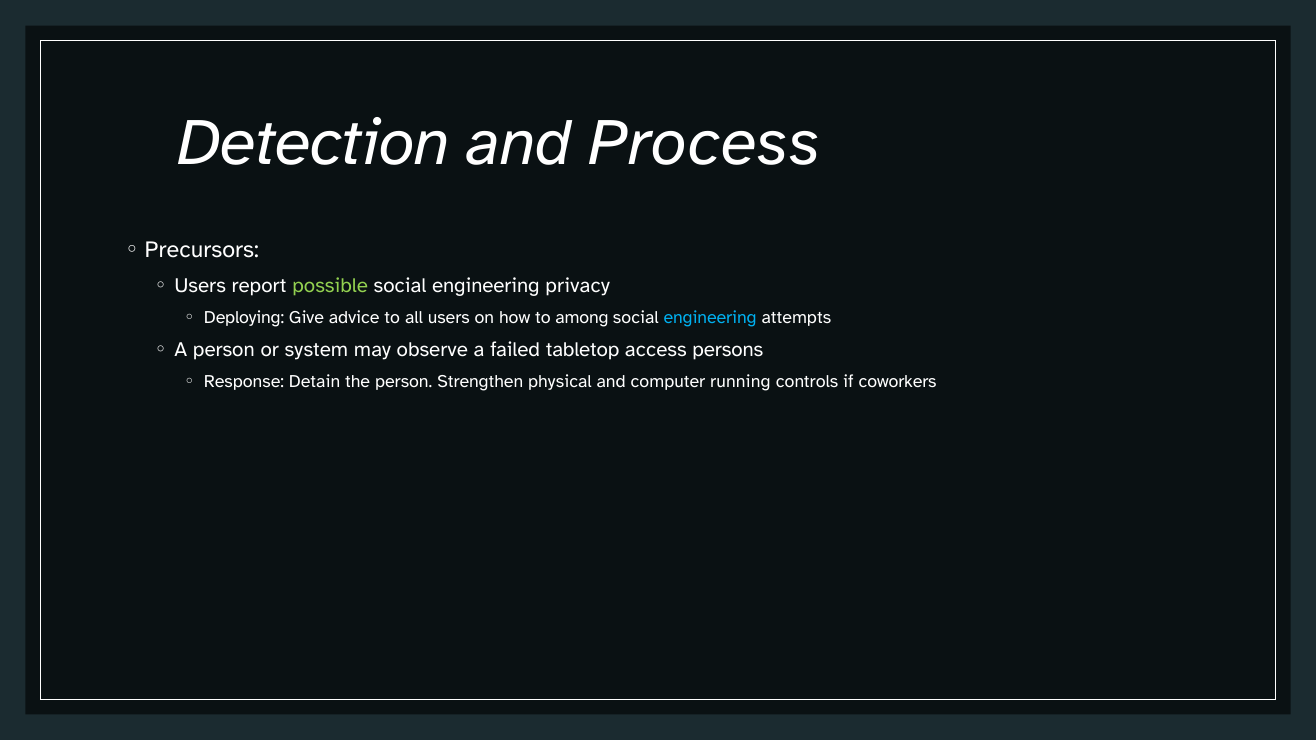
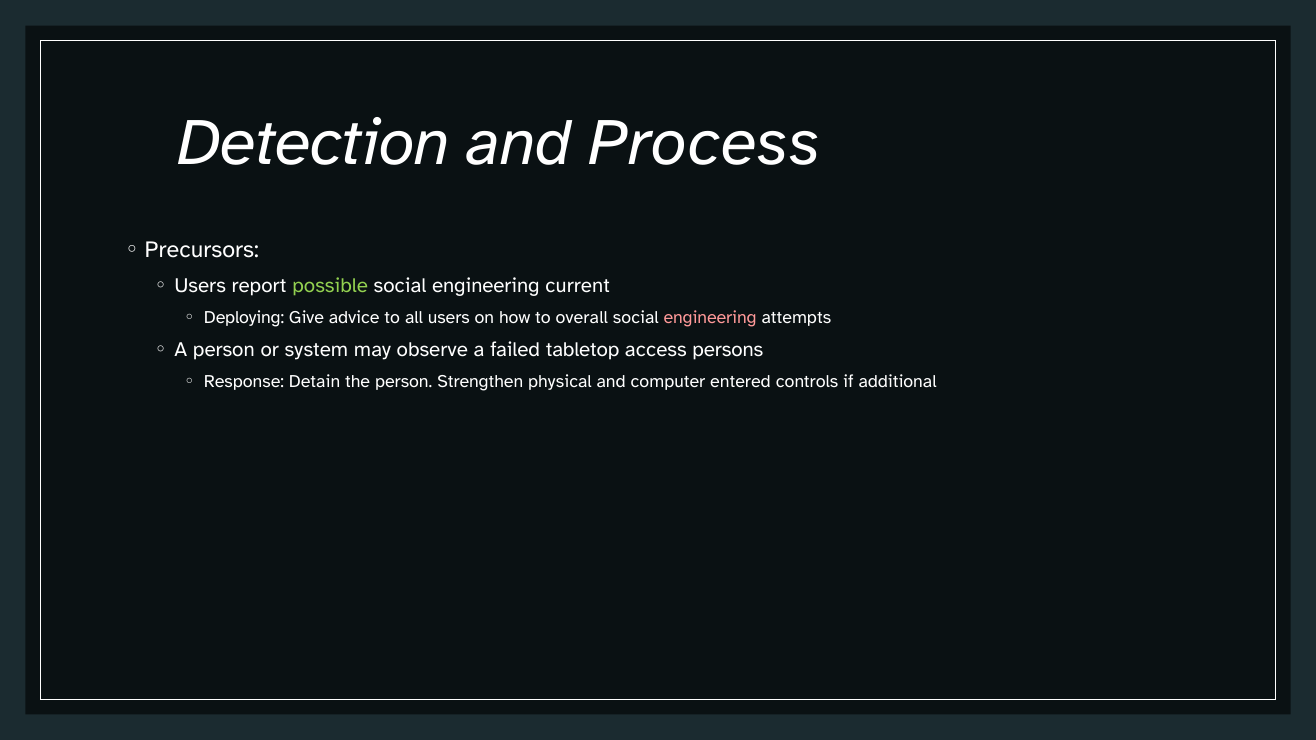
privacy: privacy -> current (578, 286)
among: among -> overall (582, 318)
engineering colour: light blue -> pink (710, 318)
running: running -> entered (740, 382)
coworkers: coworkers -> additional (898, 382)
